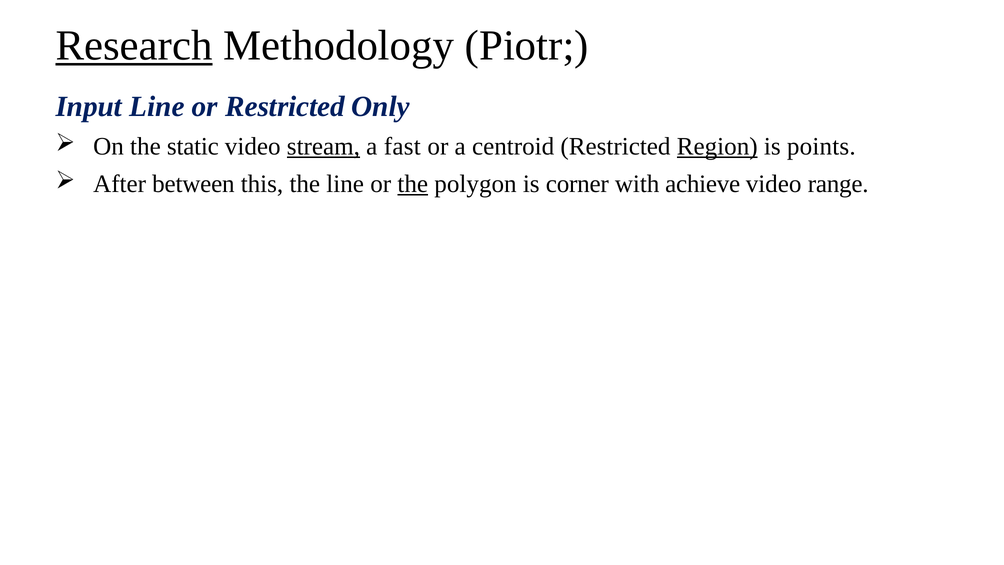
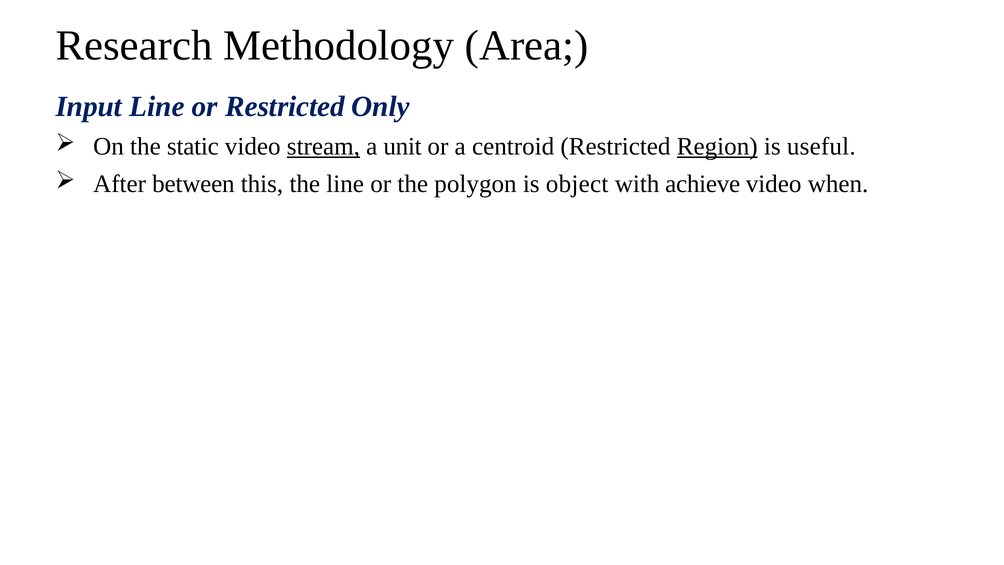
Research underline: present -> none (134, 46)
Piotr: Piotr -> Area (527, 46)
fast: fast -> unit (403, 146)
points: points -> useful (821, 146)
the underline: present -> none (413, 184)
corner: corner -> object (577, 184)
range: range -> when (838, 184)
